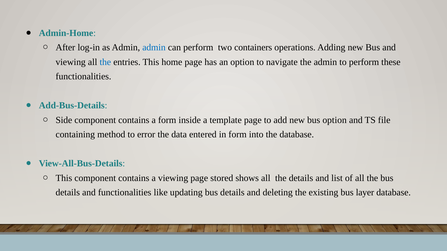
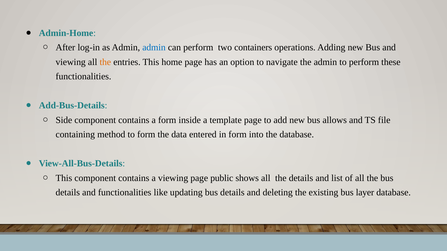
the colour: blue -> orange (105, 62)
bus option: option -> allows (335, 120)
to error: error -> form (146, 135)
stored: stored -> public (222, 178)
